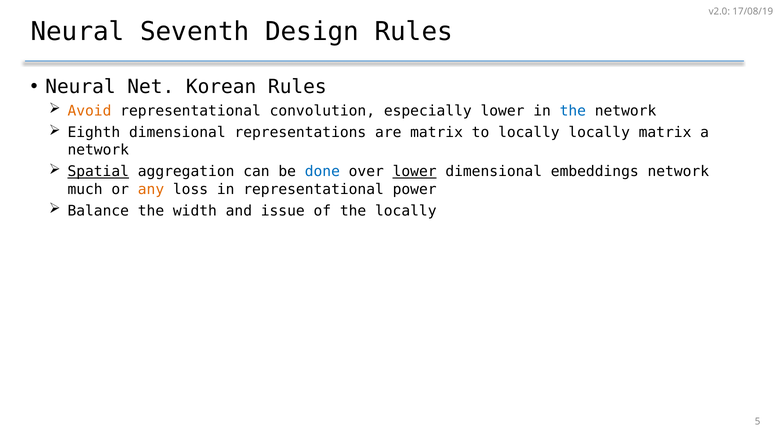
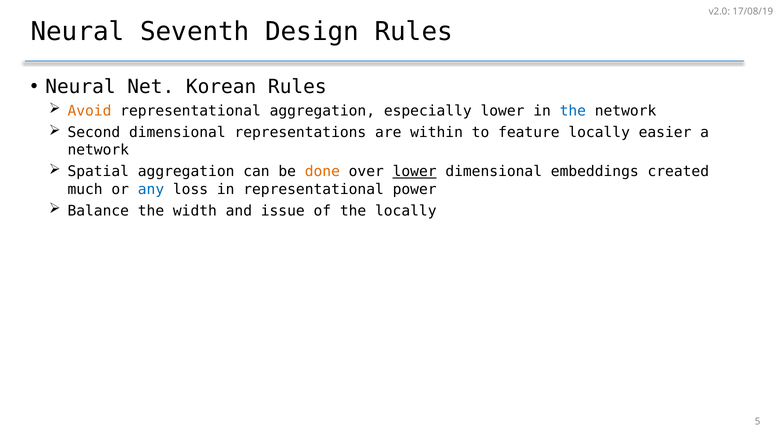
representational convolution: convolution -> aggregation (322, 111)
Eighth: Eighth -> Second (94, 133)
are matrix: matrix -> within (437, 133)
to locally: locally -> feature (529, 133)
locally matrix: matrix -> easier (665, 133)
Spatial underline: present -> none (98, 172)
done colour: blue -> orange (322, 172)
embeddings network: network -> created (678, 172)
any colour: orange -> blue (151, 189)
